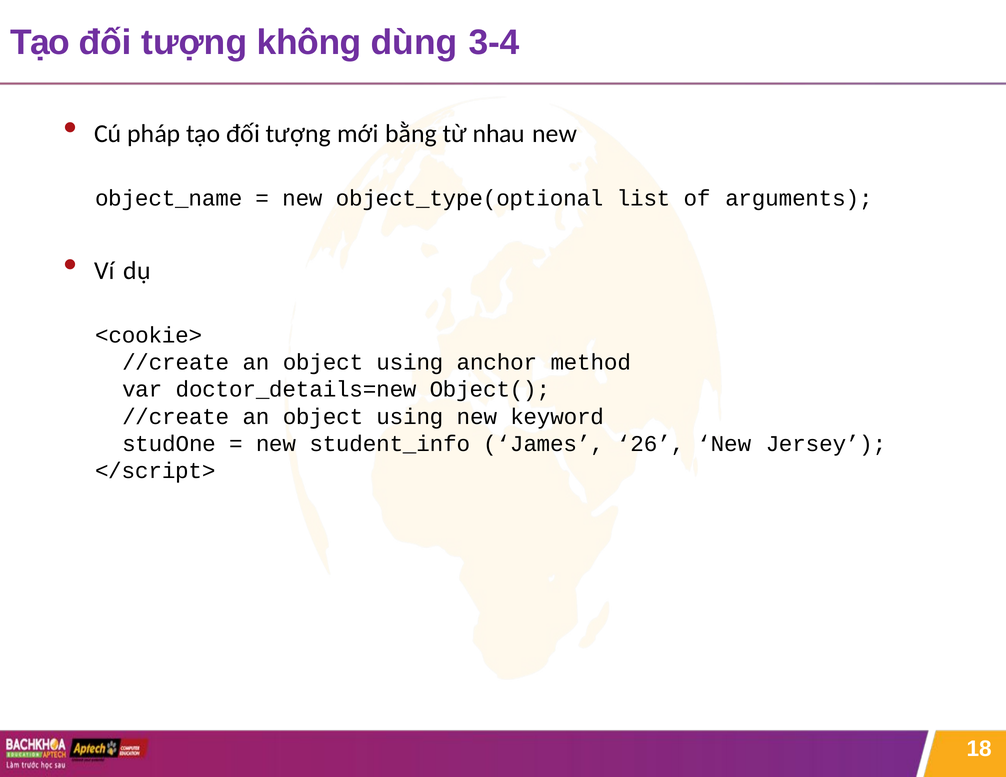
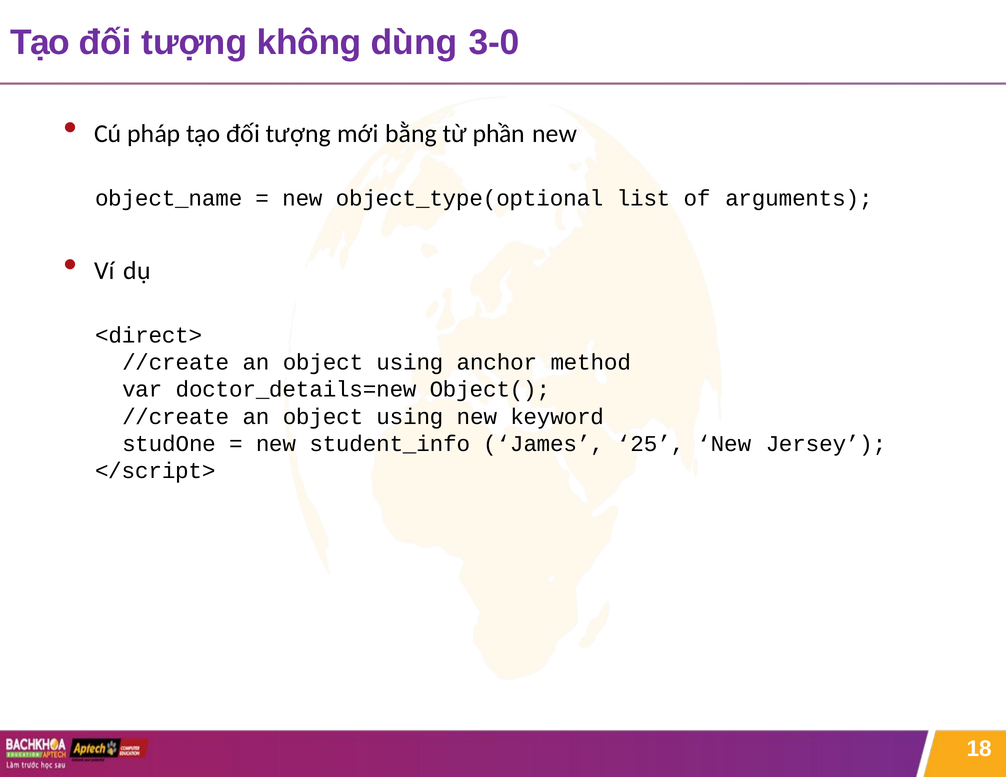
3-4: 3-4 -> 3-0 (494, 43)
nhau: nhau -> phần (499, 134)
<cookie>: <cookie> -> <direct> (149, 336)
26: 26 -> 25 (651, 444)
